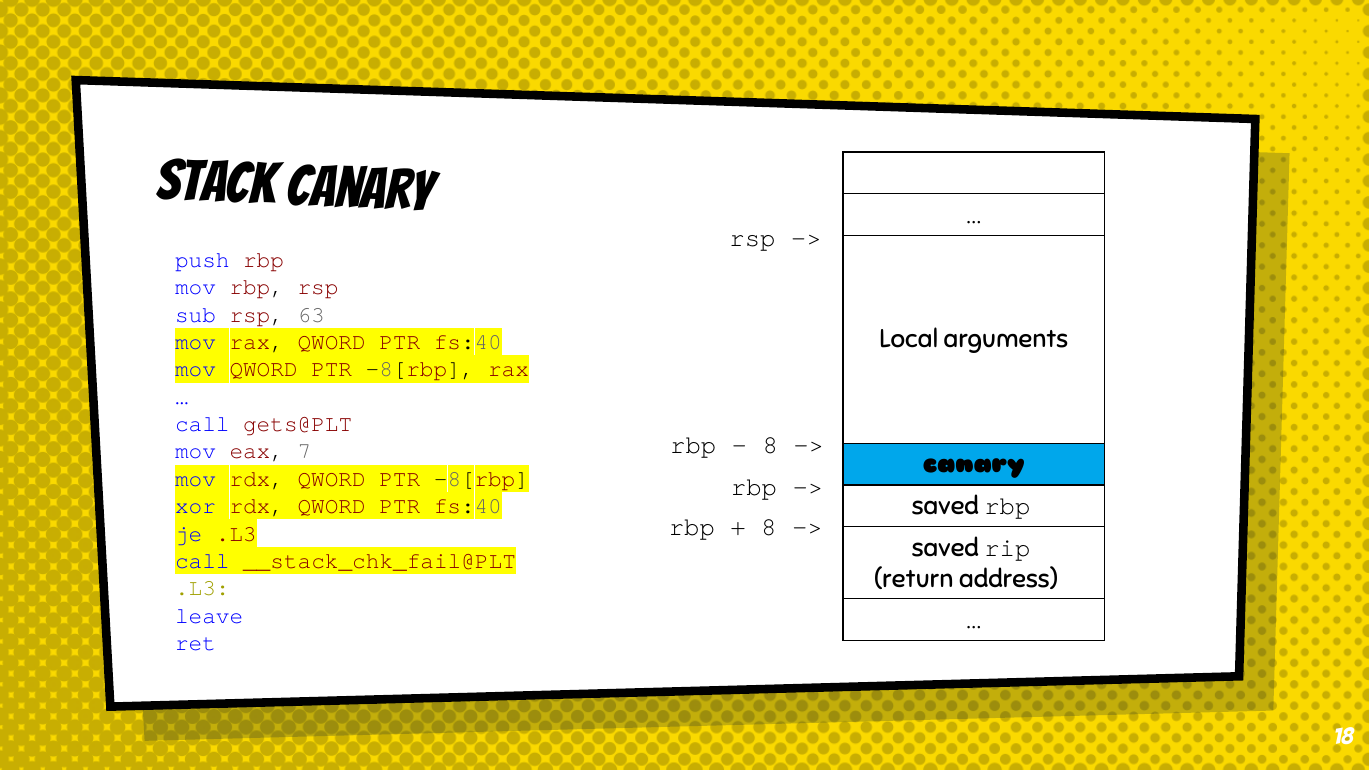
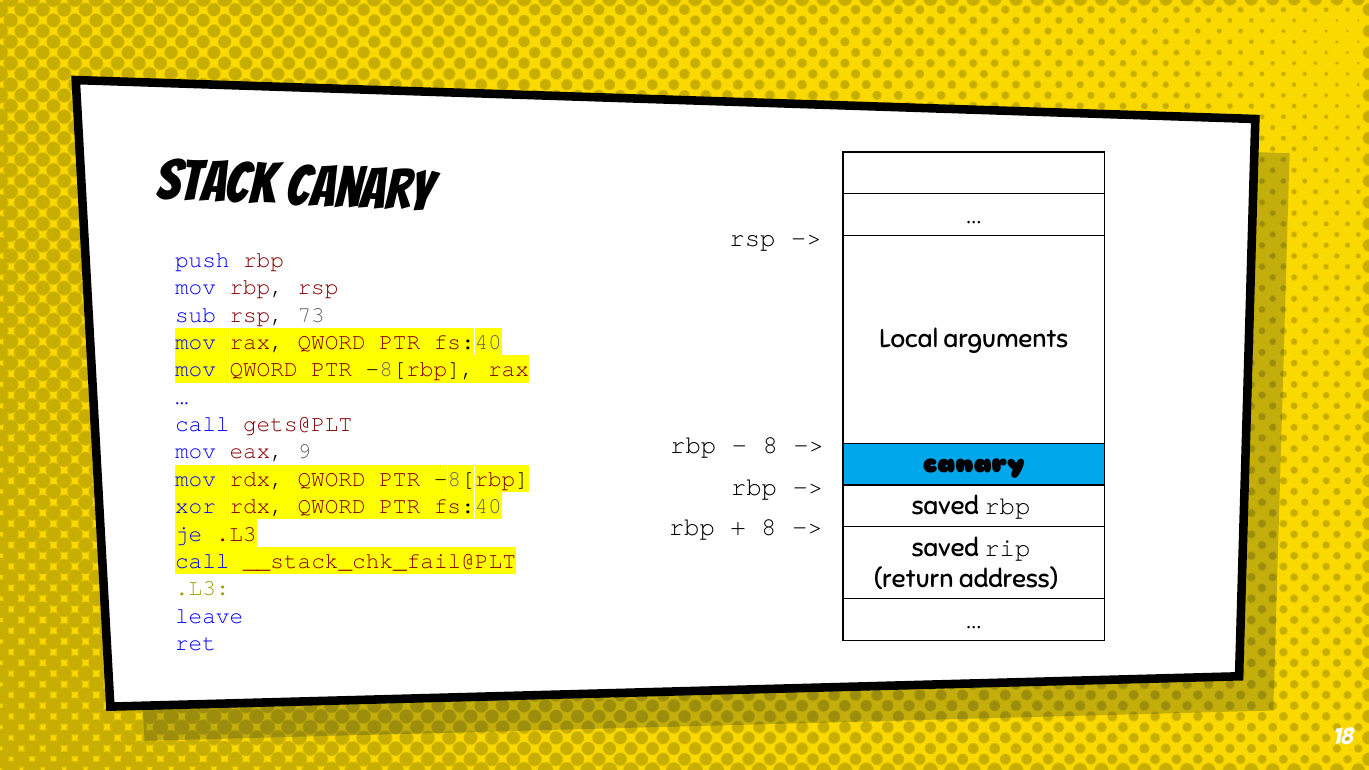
63: 63 -> 73 (311, 315)
7: 7 -> 9 (304, 451)
